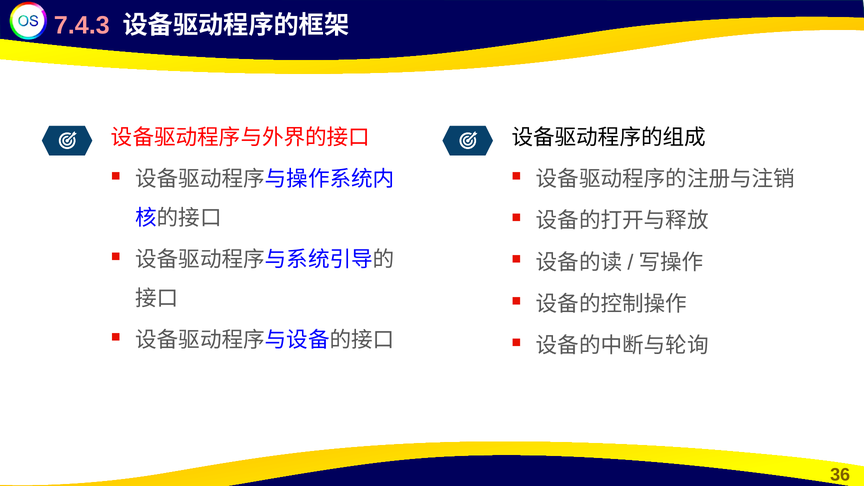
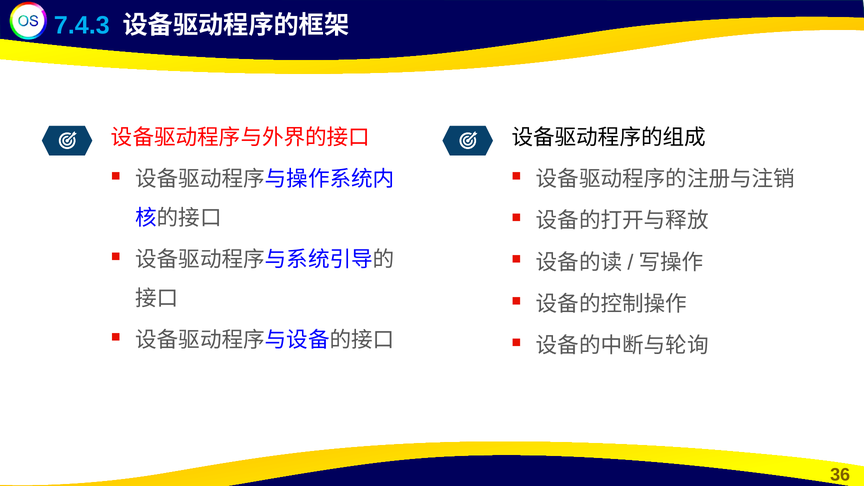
7.4.3 colour: pink -> light blue (82, 26)
